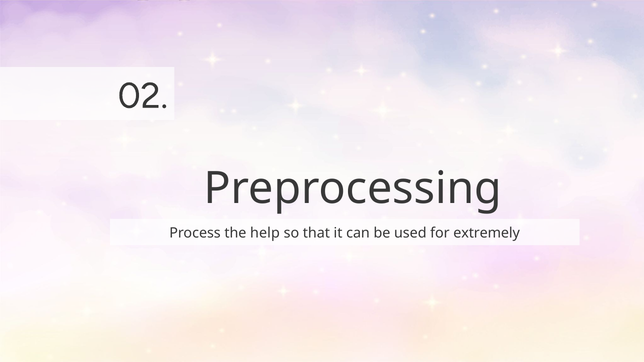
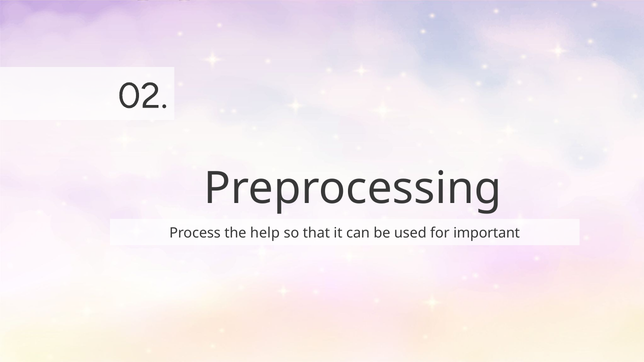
extremely: extremely -> important (487, 233)
